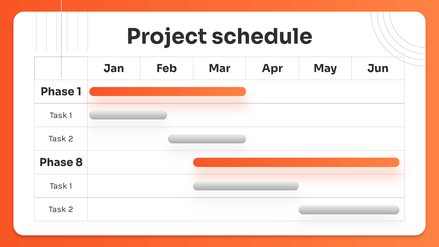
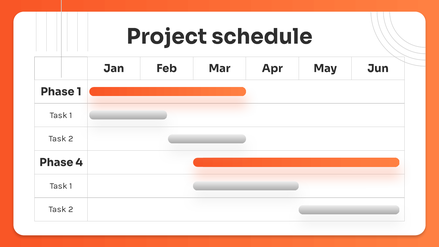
8: 8 -> 4 (79, 162)
